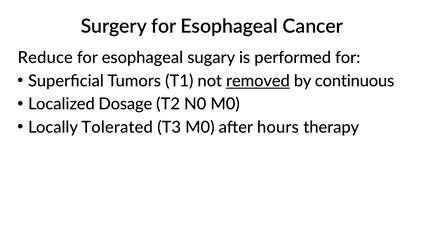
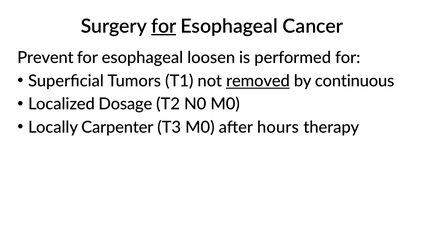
for underline: none -> present (164, 26)
Reduce: Reduce -> Prevent (45, 58)
sugary: sugary -> loosen (211, 58)
Tolerated: Tolerated -> Carpenter (117, 127)
